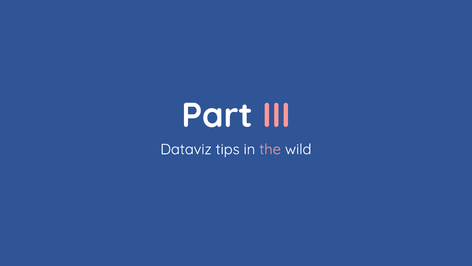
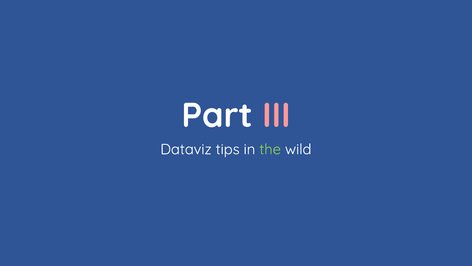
the colour: pink -> light green (270, 149)
